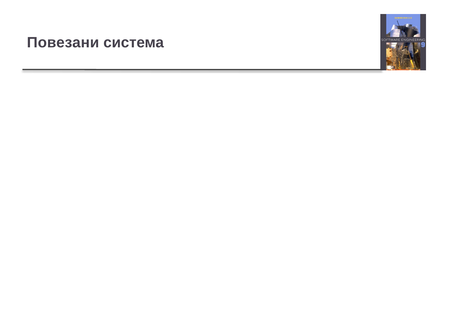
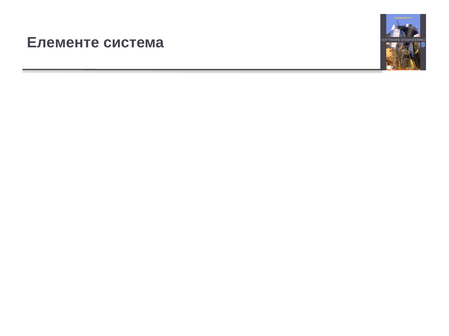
Повезани: Повезани -> Елементе (63, 43)
